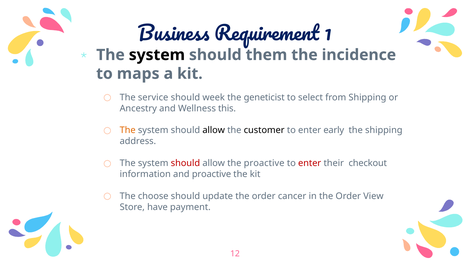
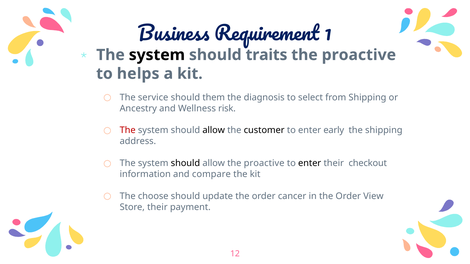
them: them -> traits (267, 55)
incidence: incidence -> proactive (359, 55)
maps: maps -> helps (138, 74)
week: week -> them (214, 98)
geneticist: geneticist -> diagnosis (264, 98)
this: this -> risk (227, 109)
The colour: orange -> red (128, 131)
should colour: red -> black (185, 163)
enter colour: red -> black (310, 163)
and proactive: proactive -> compare (211, 174)
Store have: have -> their (157, 207)
